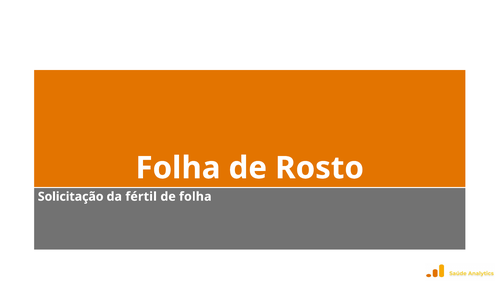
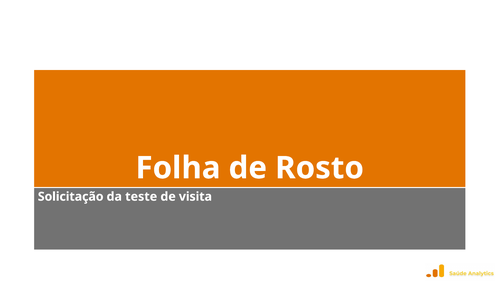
fértil: fértil -> teste (141, 197)
de folha: folha -> visita (195, 197)
